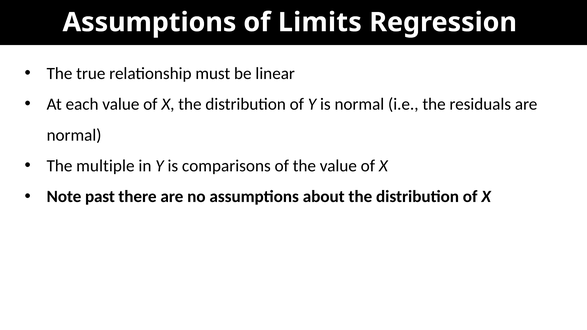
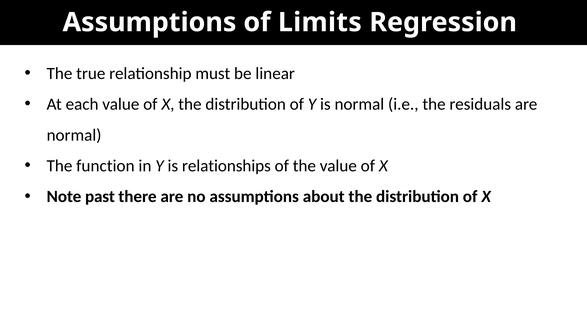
multiple: multiple -> function (105, 166)
comparisons: comparisons -> relationships (226, 166)
